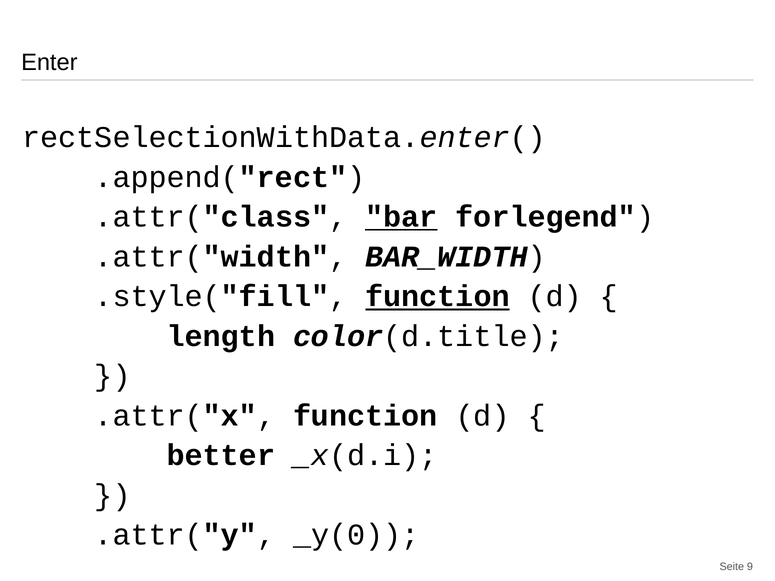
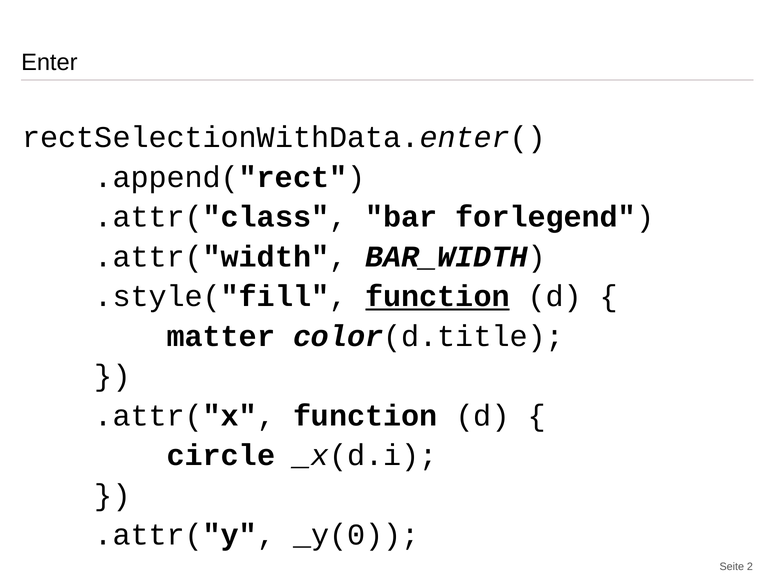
bar underline: present -> none (401, 217)
length: length -> matter (221, 336)
better: better -> circle (221, 456)
9: 9 -> 2 (750, 567)
